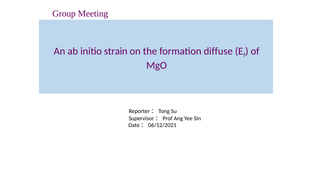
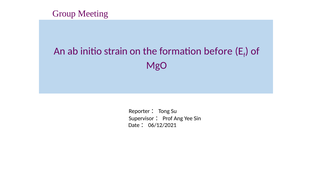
diffuse: diffuse -> before (218, 51)
